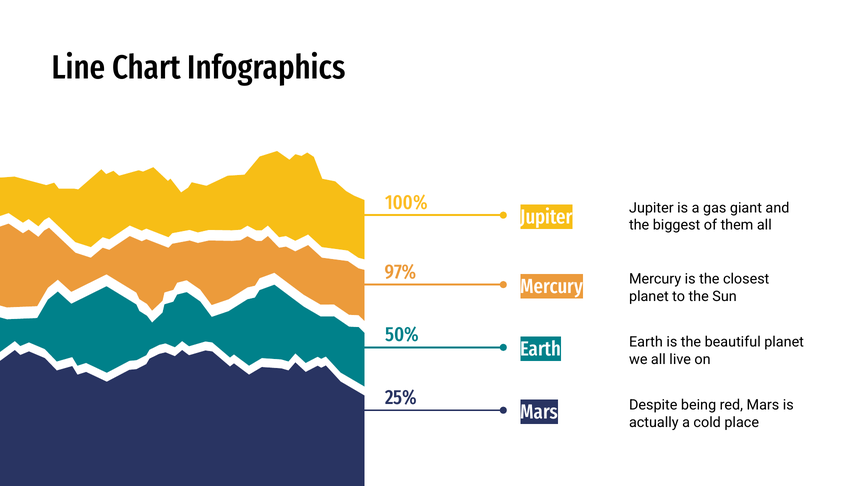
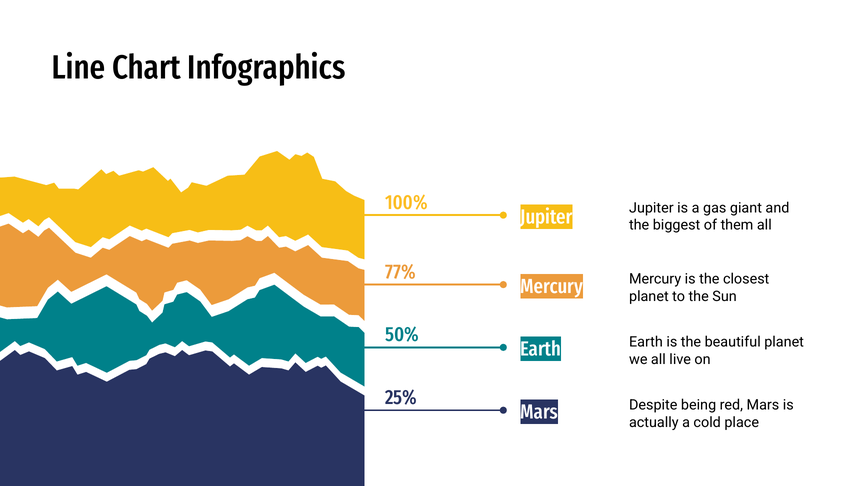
97%: 97% -> 77% (400, 272)
